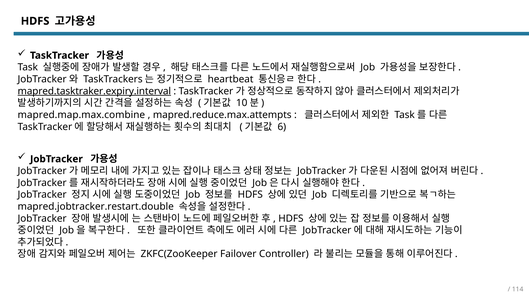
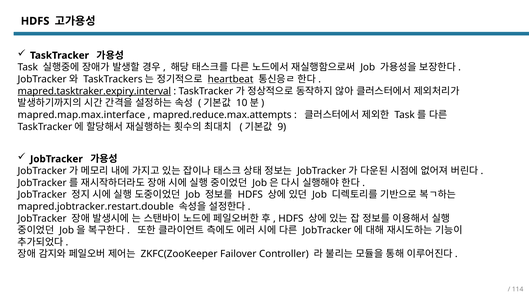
heartbeat underline: none -> present (231, 79)
mapred.map.max.combine: mapred.map.max.combine -> mapred.map.max.interface (81, 115)
6: 6 -> 9 (282, 127)
